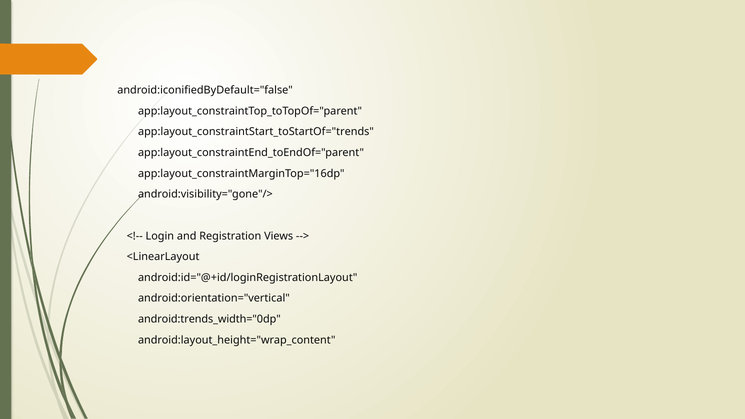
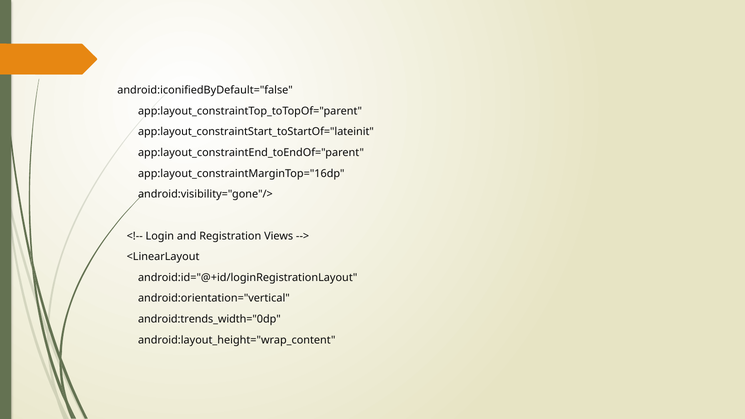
app:layout_constraintStart_toStartOf="trends: app:layout_constraintStart_toStartOf="trends -> app:layout_constraintStart_toStartOf="lateinit (256, 132)
